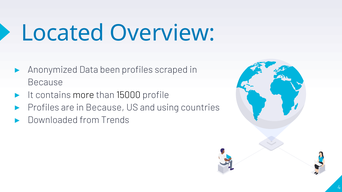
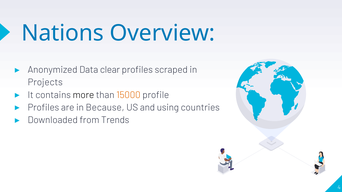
Located: Located -> Nations (63, 33)
been: been -> clear (110, 70)
Because: Because -> Projects (45, 83)
15000 colour: black -> orange (128, 95)
